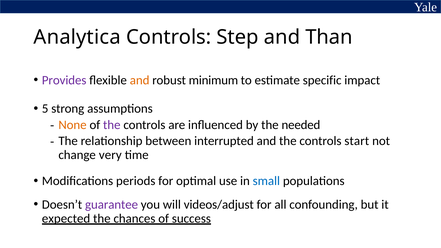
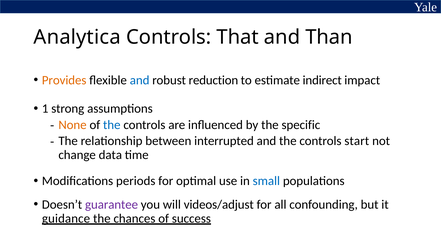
Step: Step -> That (238, 37)
Provides colour: purple -> orange (64, 80)
and colour: orange -> blue (140, 80)
minimum: minimum -> reduction (213, 80)
specific: specific -> indirect (322, 80)
5: 5 -> 1 (45, 109)
the colour: purple -> blue (112, 125)
needed: needed -> specific (301, 125)
very: very -> data (110, 155)
expected: expected -> guidance (66, 219)
